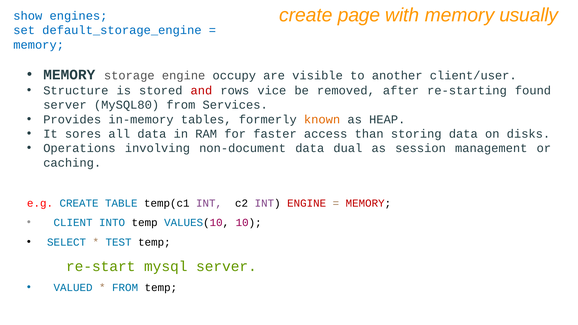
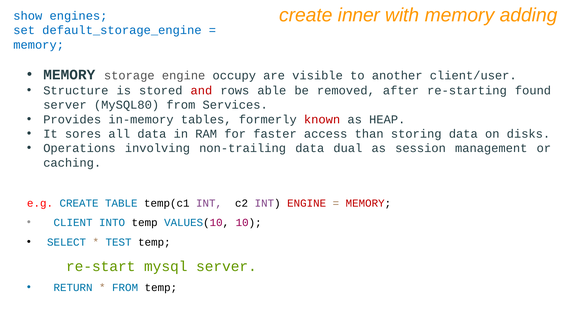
page: page -> inner (359, 15)
usually: usually -> adding (529, 15)
vice: vice -> able (272, 91)
known colour: orange -> red (322, 120)
non-document: non-document -> non-trailing (243, 148)
VALUED: VALUED -> RETURN (73, 288)
